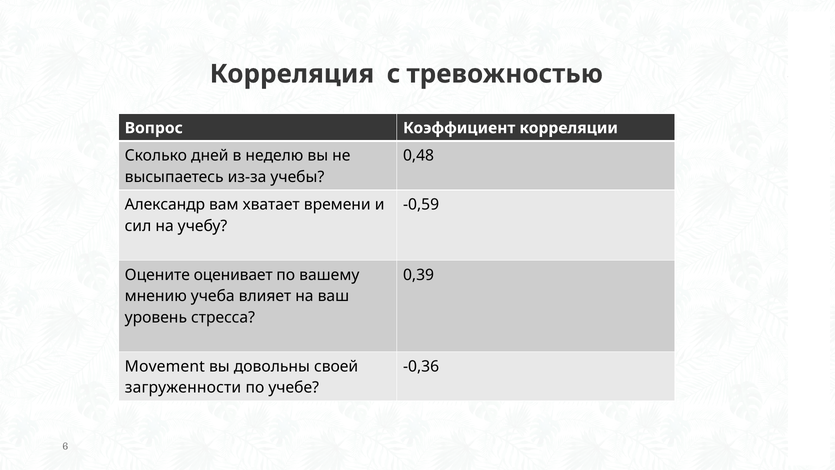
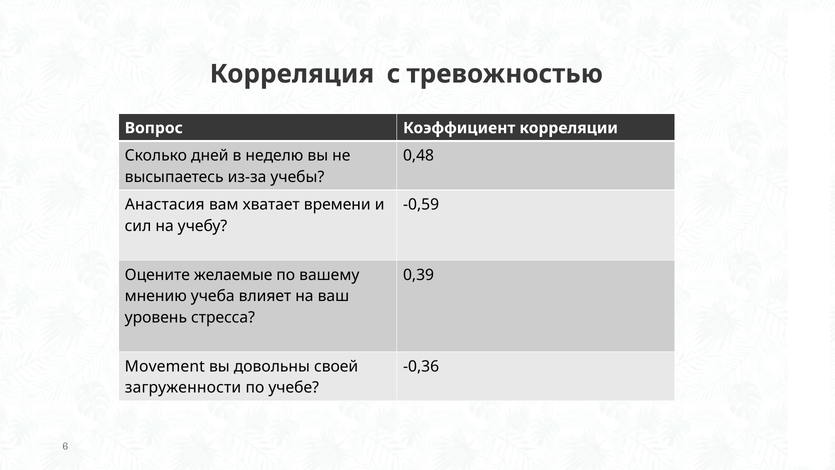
Александр: Александр -> Анастасия (165, 204)
оценивает: оценивает -> желаемые (233, 275)
